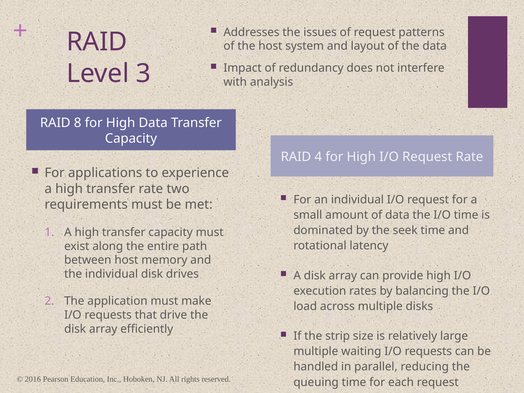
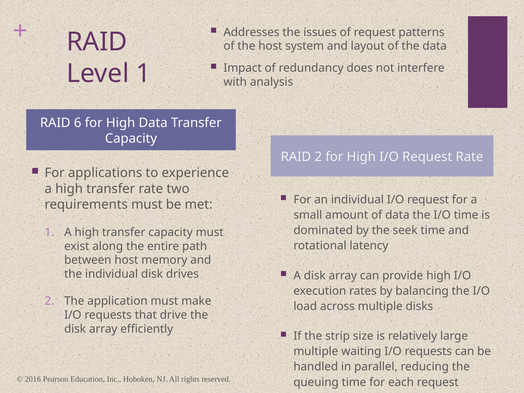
Level 3: 3 -> 1 (143, 73)
8: 8 -> 6 (78, 123)
RAID 4: 4 -> 2 (318, 157)
